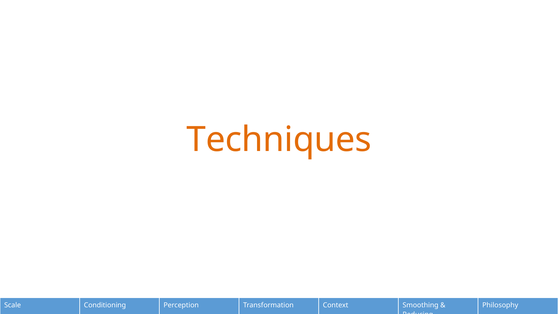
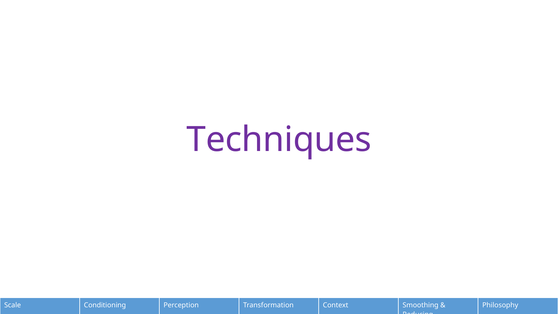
Techniques colour: orange -> purple (279, 139)
